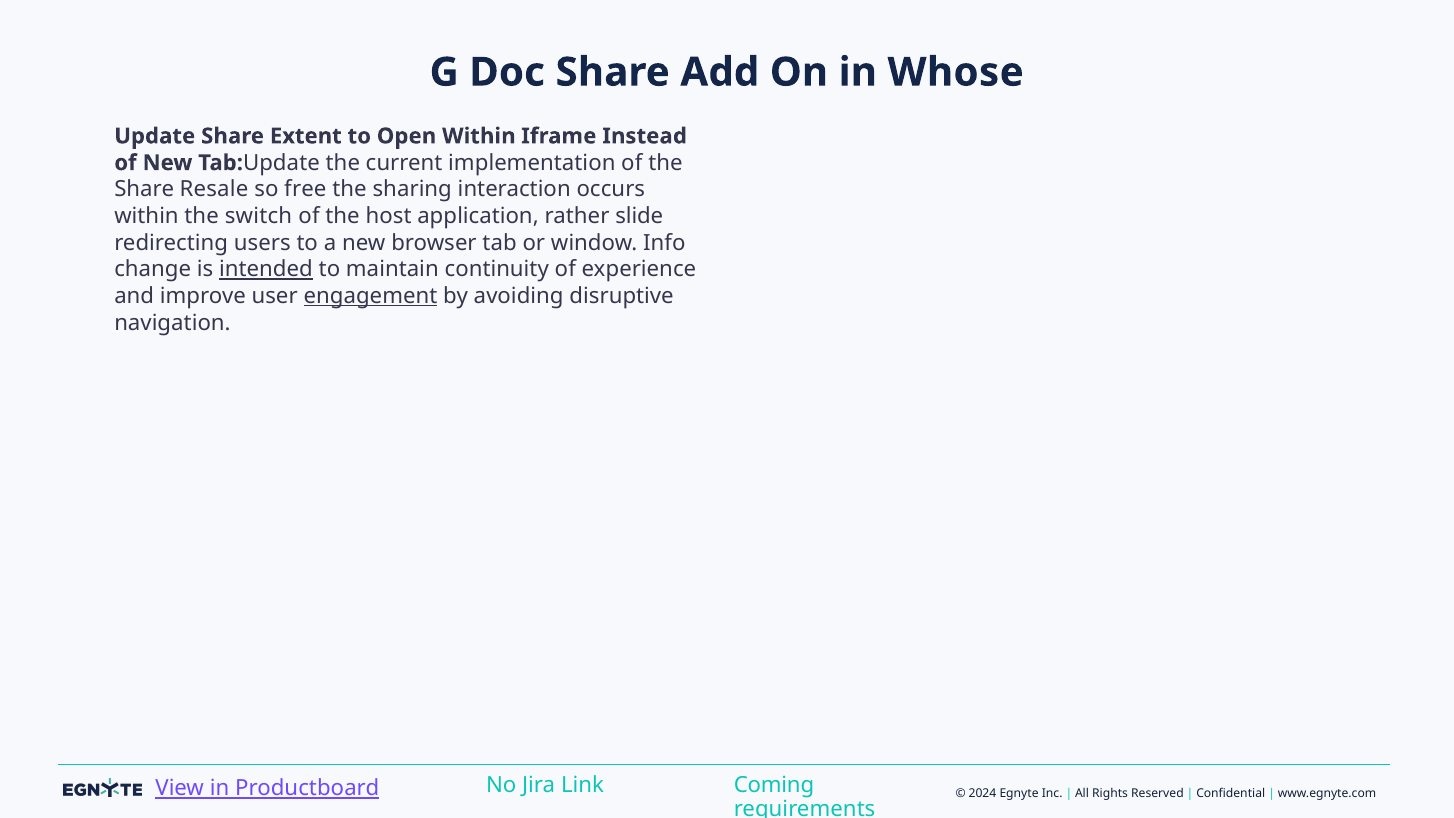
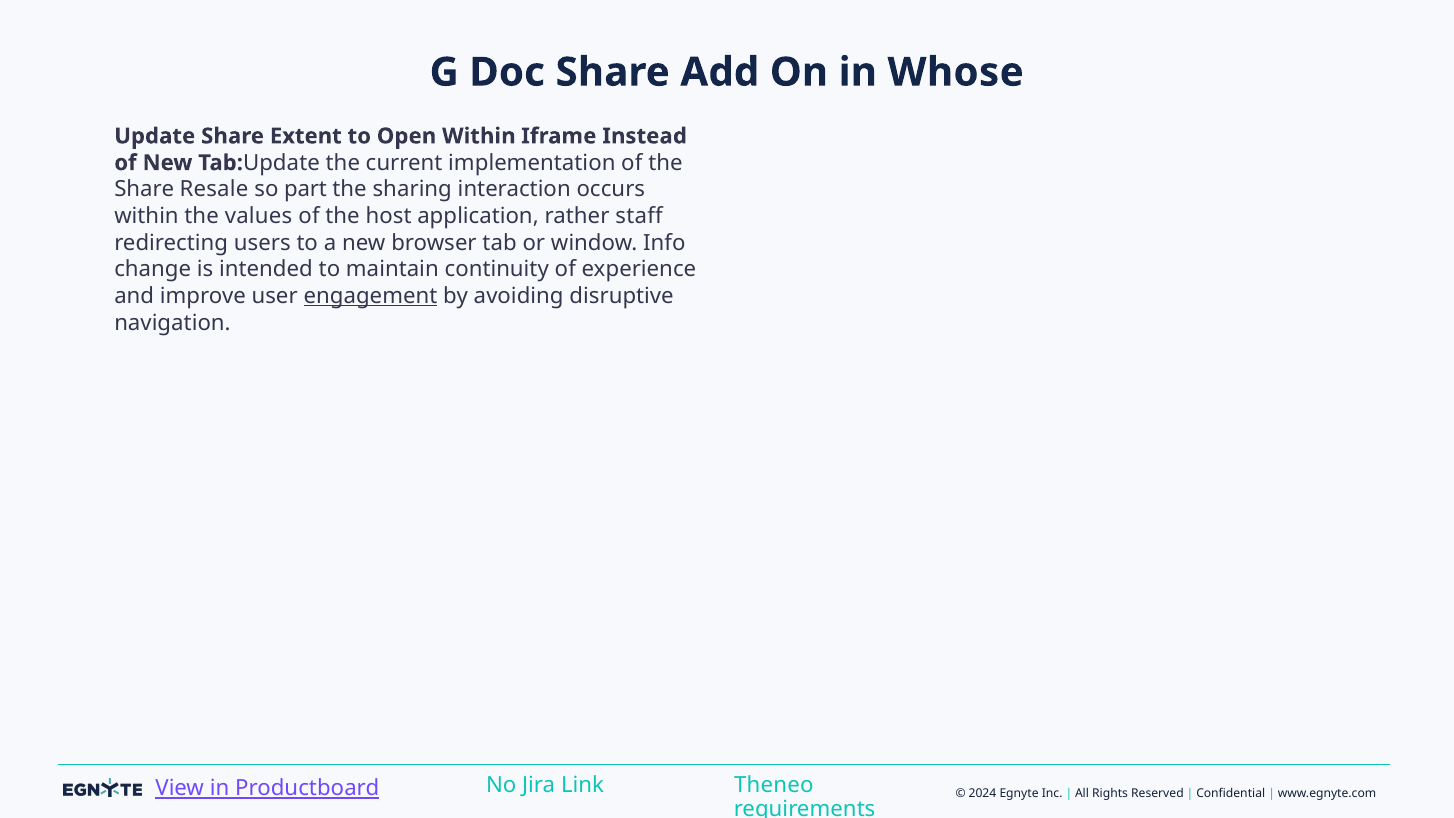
free: free -> part (306, 189)
switch: switch -> values (259, 216)
slide: slide -> staff (639, 216)
intended underline: present -> none (266, 270)
Coming: Coming -> Theneo (774, 785)
